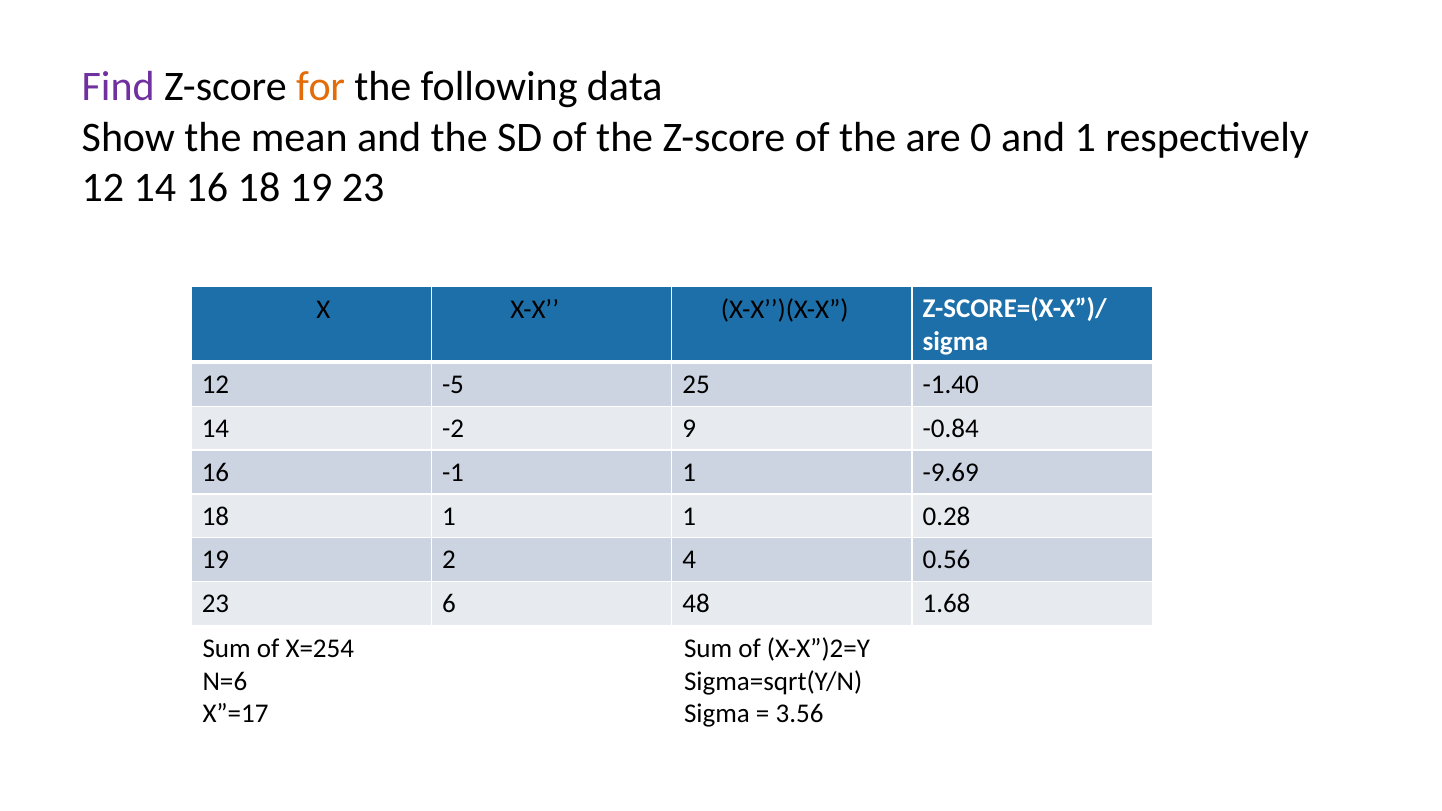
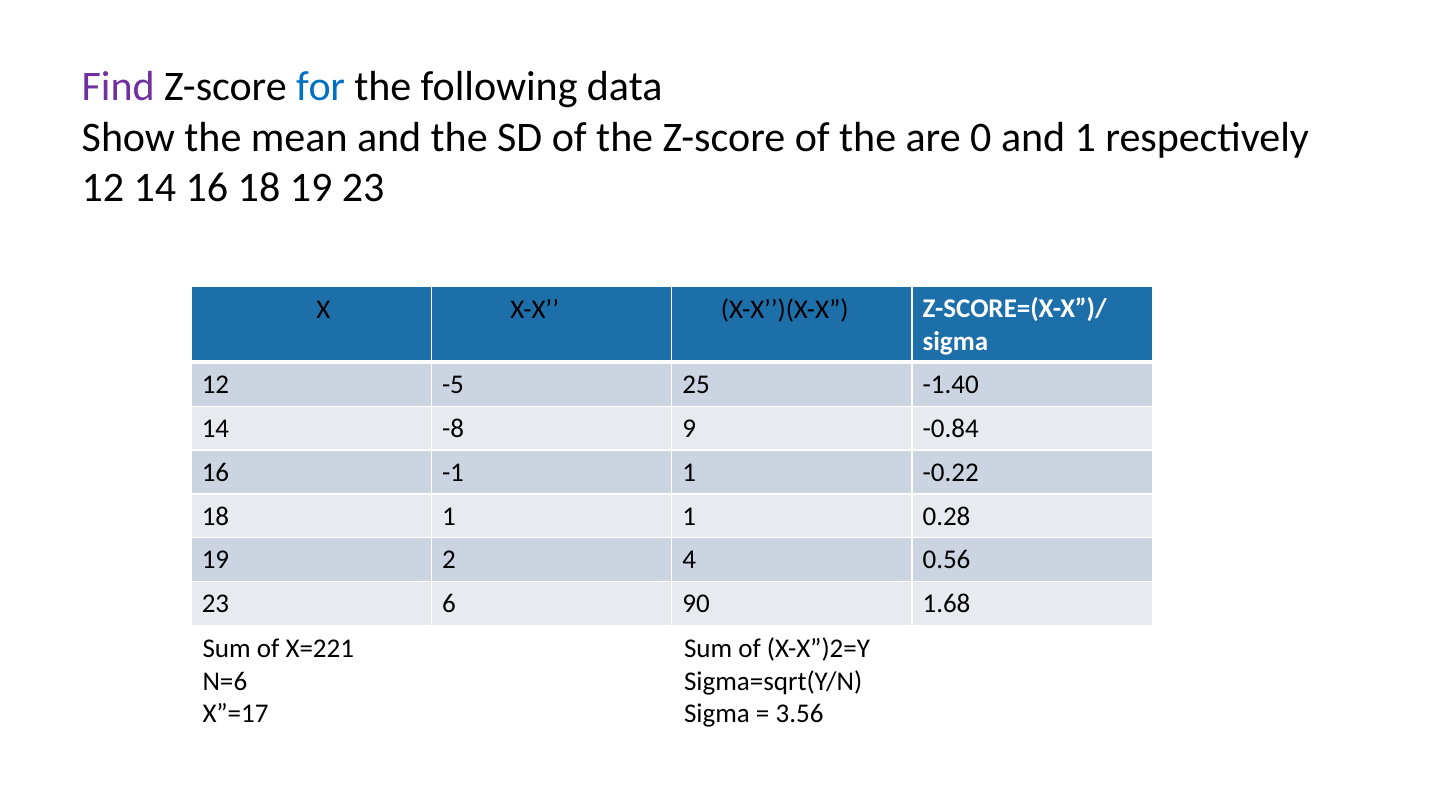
for colour: orange -> blue (321, 87)
-2: -2 -> -8 (453, 429)
-9.69: -9.69 -> -0.22 (951, 472)
48: 48 -> 90 (696, 604)
X=254: X=254 -> X=221 (320, 649)
